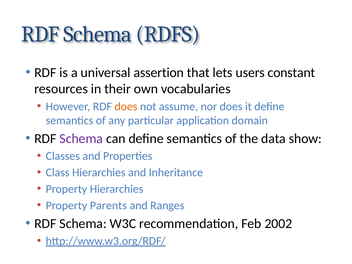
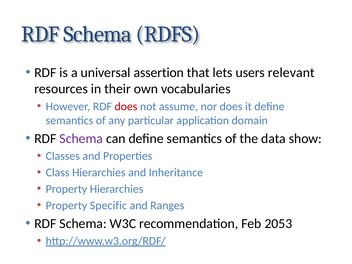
constant: constant -> relevant (291, 73)
does colour: orange -> red (126, 106)
Parents: Parents -> Specific (108, 205)
2002: 2002 -> 2053 (278, 224)
